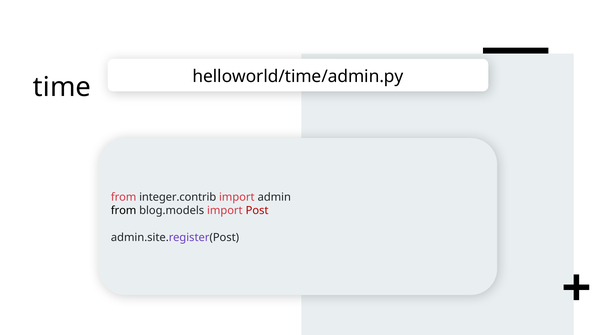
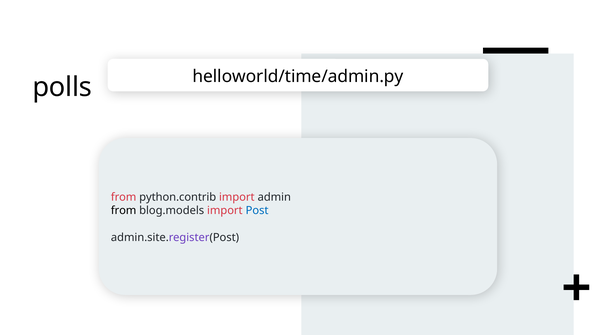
time: time -> polls (62, 87)
integer.contrib: integer.contrib -> python.contrib (178, 197)
Post colour: red -> blue (257, 211)
